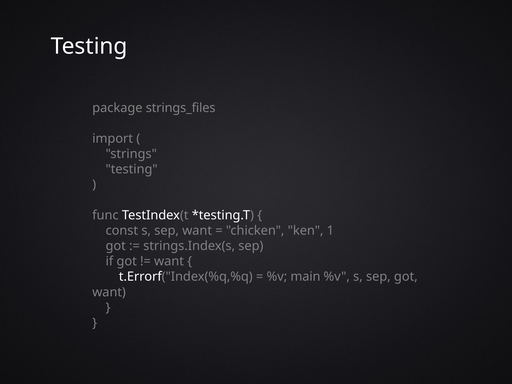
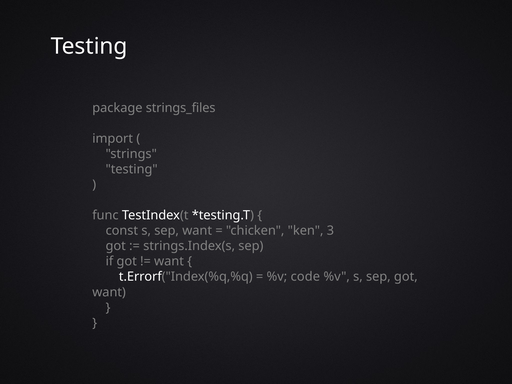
1: 1 -> 3 (330, 231)
main: main -> code (305, 277)
